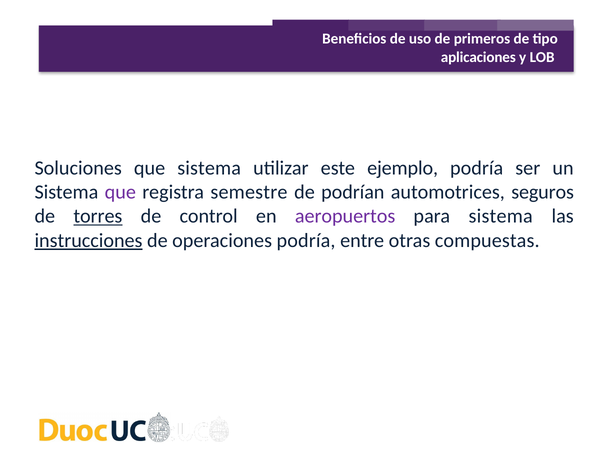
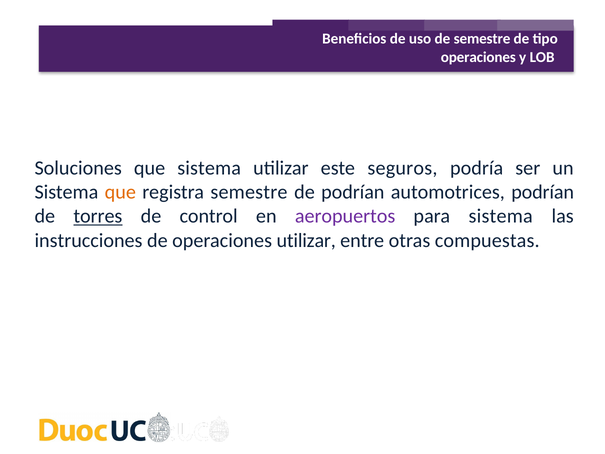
de primeros: primeros -> semestre (482, 39)
aplicaciones: aplicaciones -> operaciones (478, 57)
ejemplo: ejemplo -> seguros (402, 168)
que colour: purple -> orange (120, 192)
automotrices seguros: seguros -> podrían (543, 192)
instrucciones underline: present -> none (89, 240)
operaciones podría: podría -> utilizar (306, 240)
